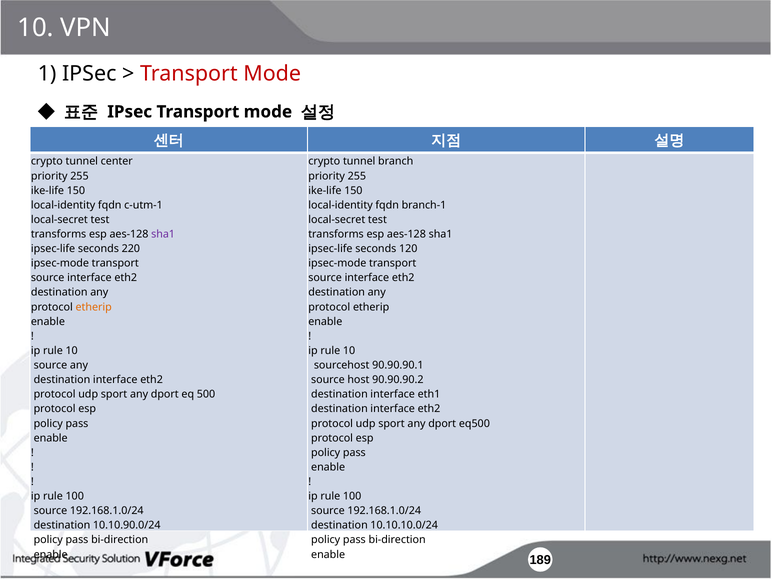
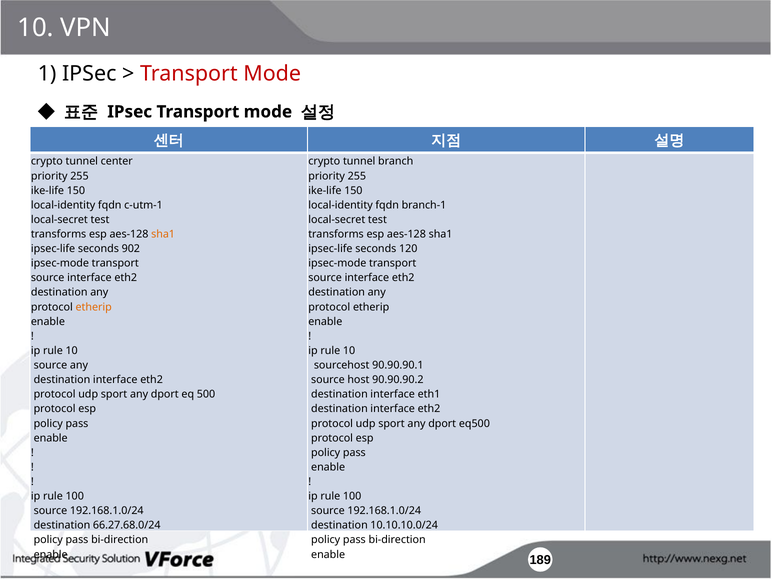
sha1 colour: purple -> orange (163, 234)
220: 220 -> 902 (131, 249)
10.10.90.0/24: 10.10.90.0/24 -> 66.27.68.0/24 (127, 525)
